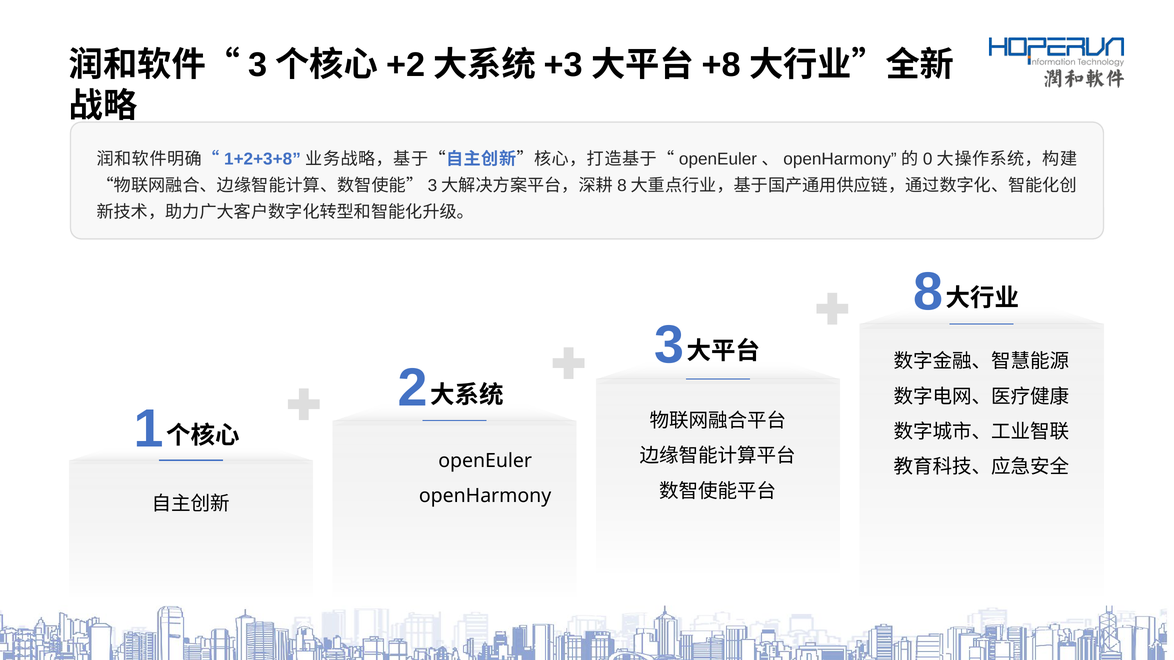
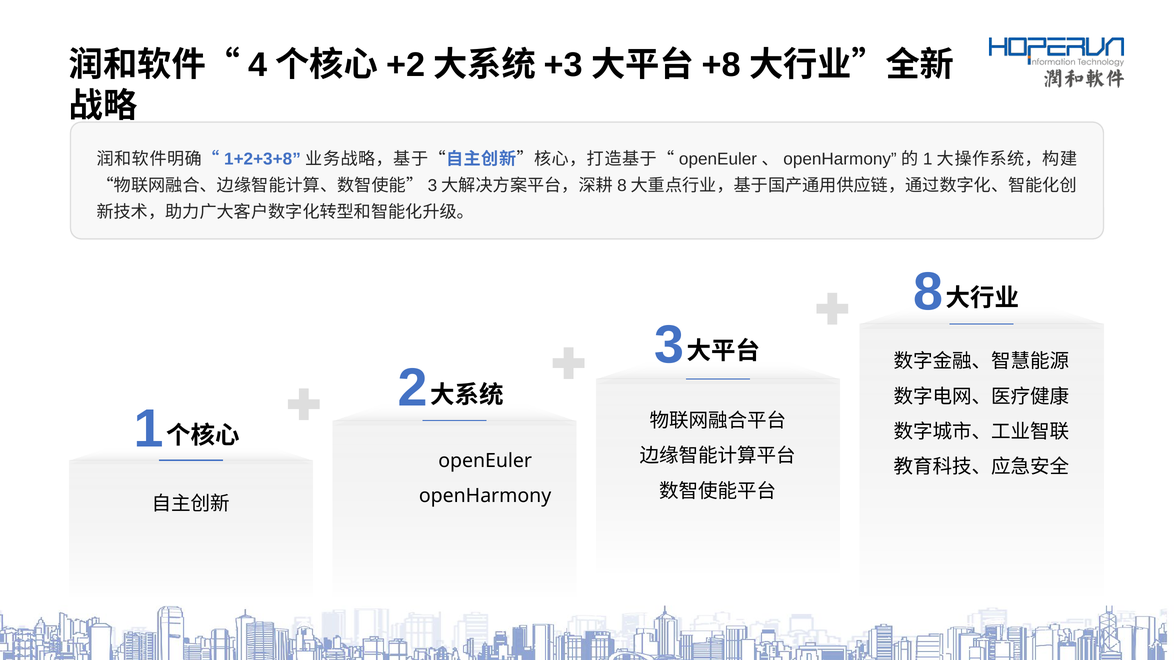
3: 3 -> 4 (258, 65)
0: 0 -> 1 (928, 159)
